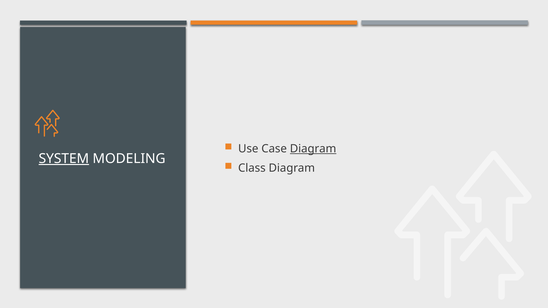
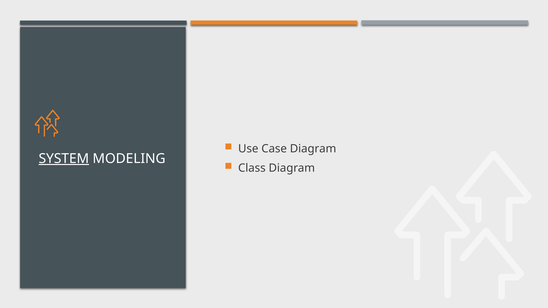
Diagram underline: present -> none (313, 149)
